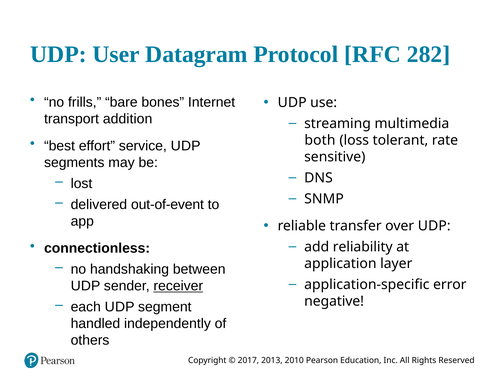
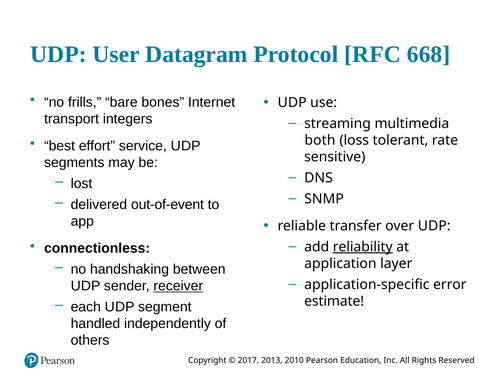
282: 282 -> 668 (429, 54)
addition: addition -> integers (128, 119)
reliability underline: none -> present (363, 247)
negative: negative -> estimate (334, 301)
